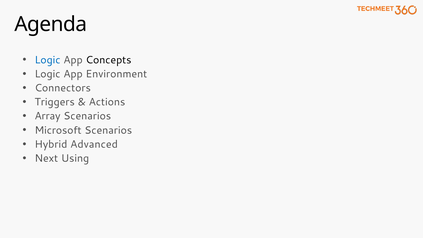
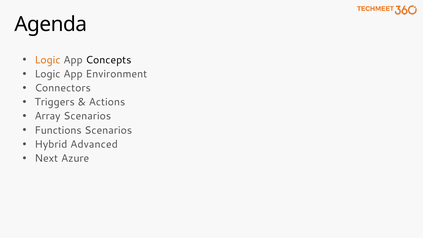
Logic colour: blue -> orange (48, 60)
Microsoft: Microsoft -> Functions (58, 130)
Using: Using -> Azure (75, 158)
